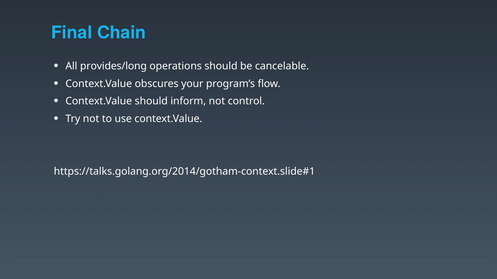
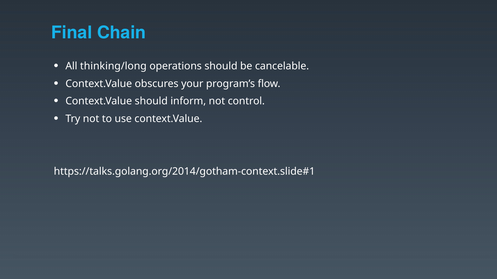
provides/long: provides/long -> thinking/long (113, 66)
